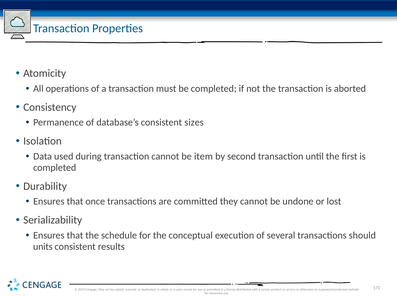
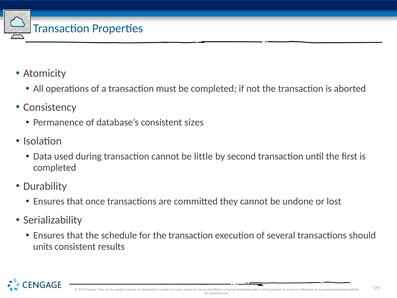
item: item -> little (203, 156)
for the conceptual: conceptual -> transaction (191, 235)
